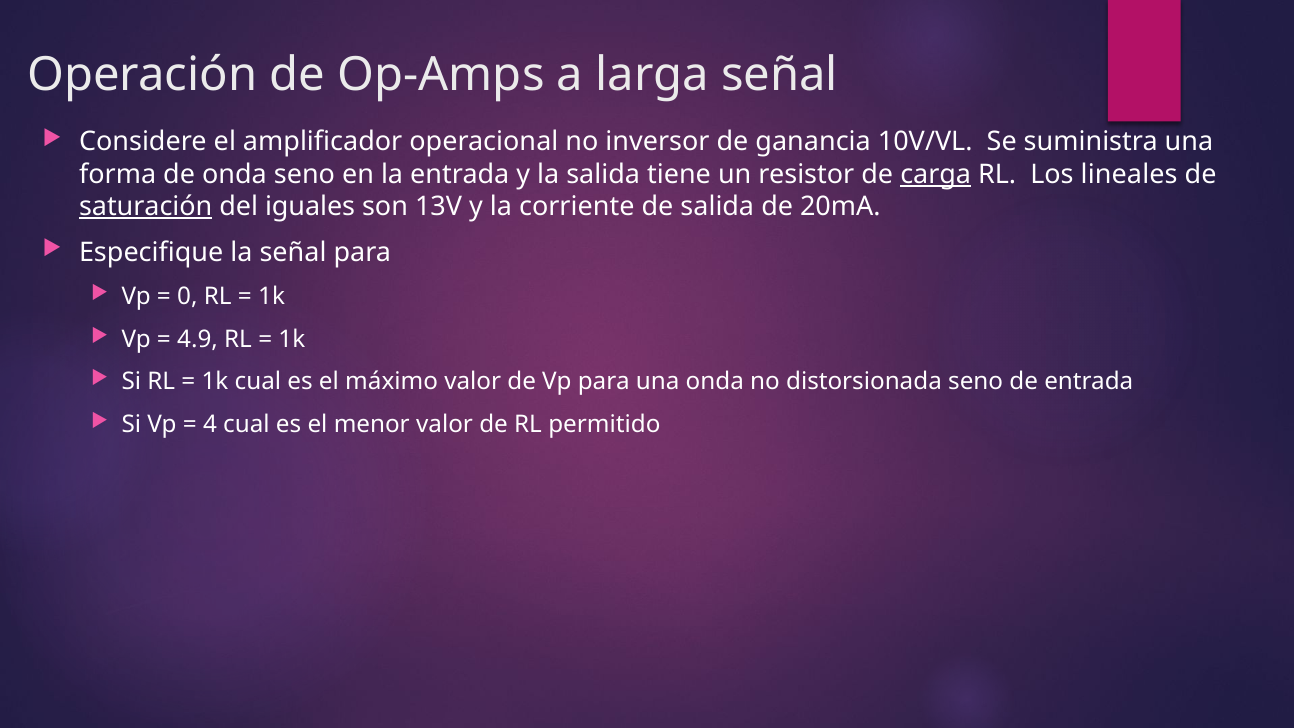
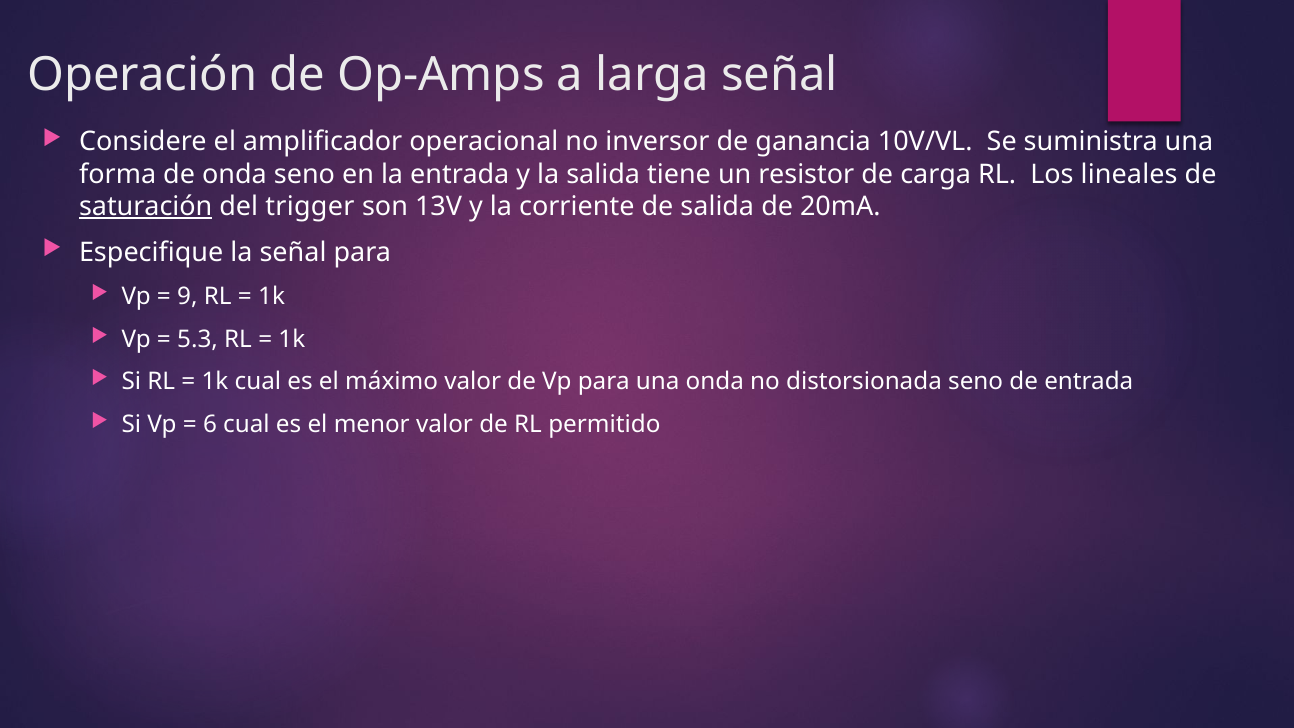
carga underline: present -> none (936, 174)
iguales: iguales -> trigger (310, 207)
0: 0 -> 9 (187, 297)
4.9: 4.9 -> 5.3 (198, 339)
4: 4 -> 6 (210, 424)
